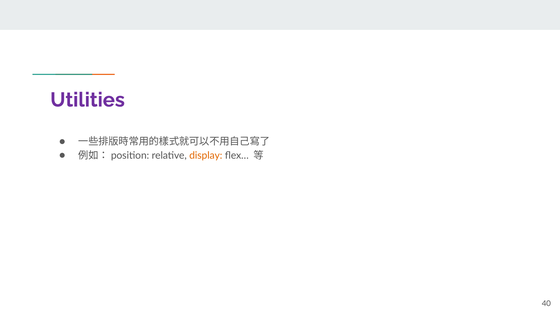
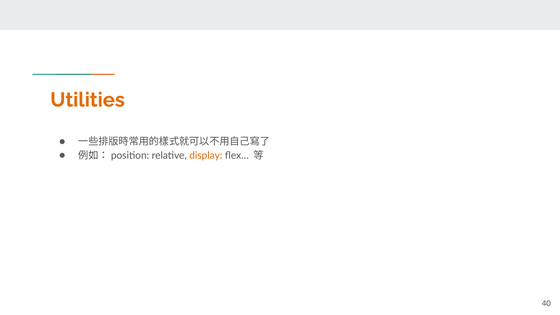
Utilities colour: purple -> orange (88, 100)
